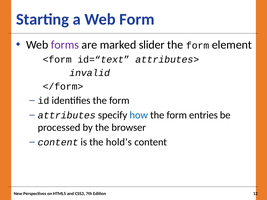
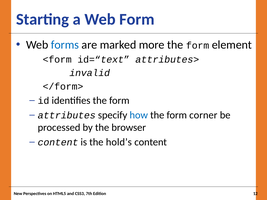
forms colour: purple -> blue (65, 45)
slider: slider -> more (152, 45)
entries: entries -> corner (203, 115)
